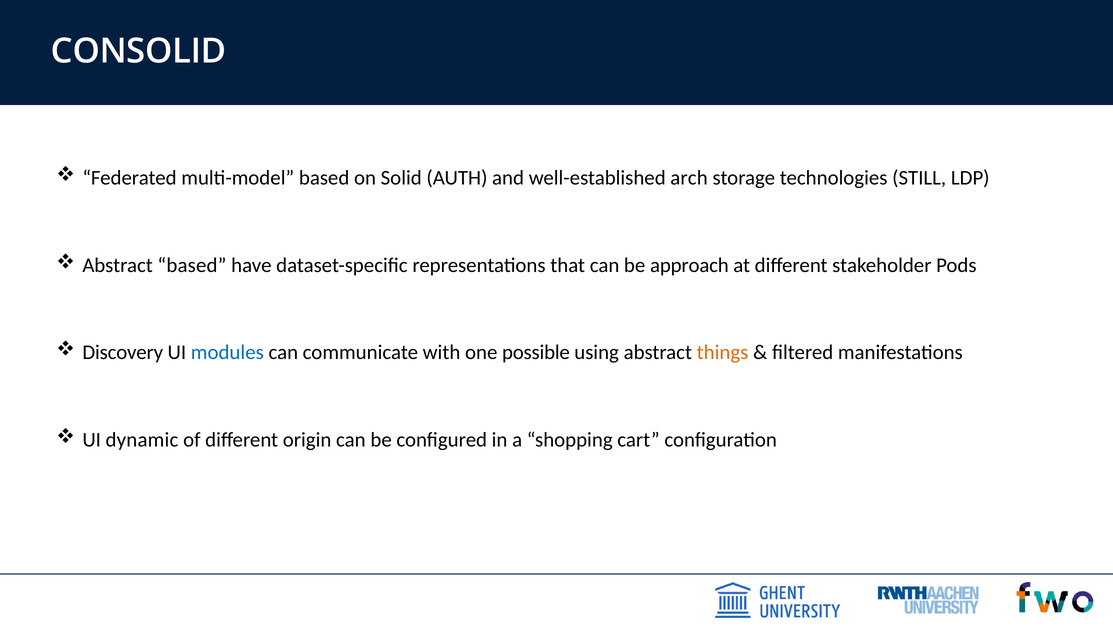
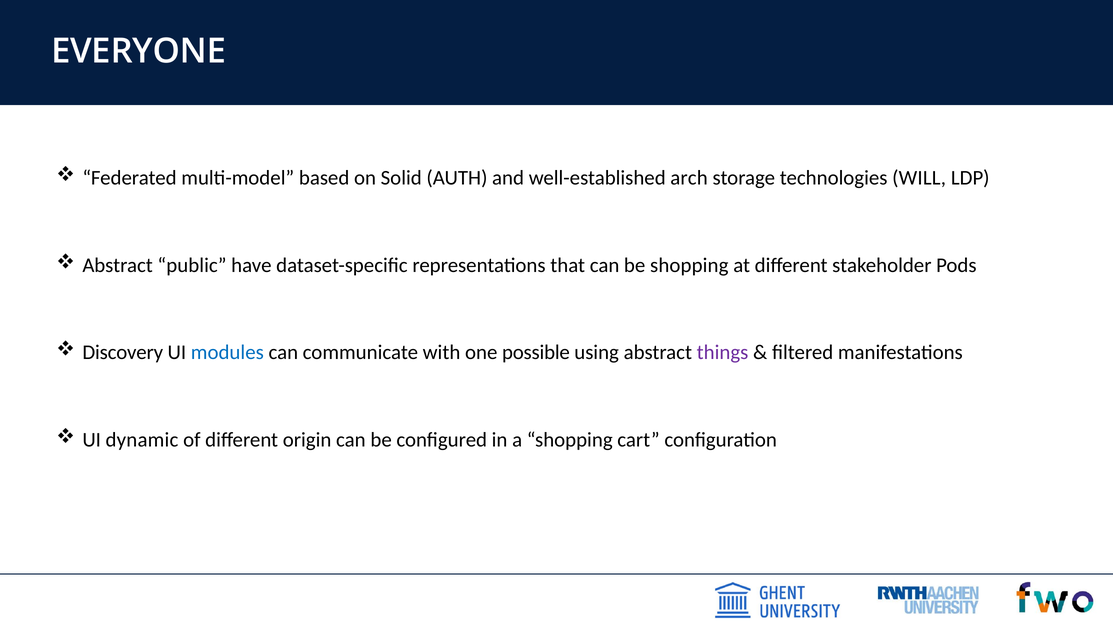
CONSOLID: CONSOLID -> EVERYONE (139, 51)
STILL: STILL -> WILL (919, 178)
Abstract based: based -> public (192, 265)
be approach: approach -> shopping (689, 265)
things colour: orange -> purple (723, 352)
